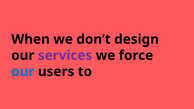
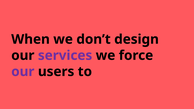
our colour: blue -> purple (23, 72)
